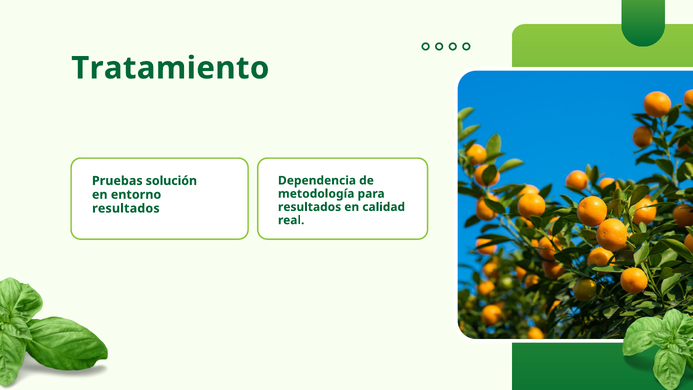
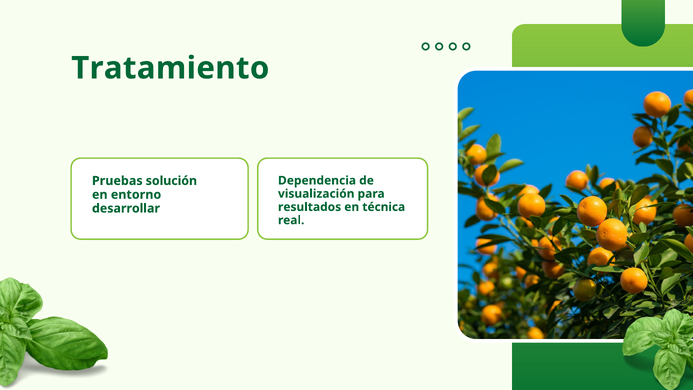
metodología: metodología -> visualización (316, 194)
calidad: calidad -> técnica (384, 207)
resultados: resultados -> desarrollar (126, 208)
